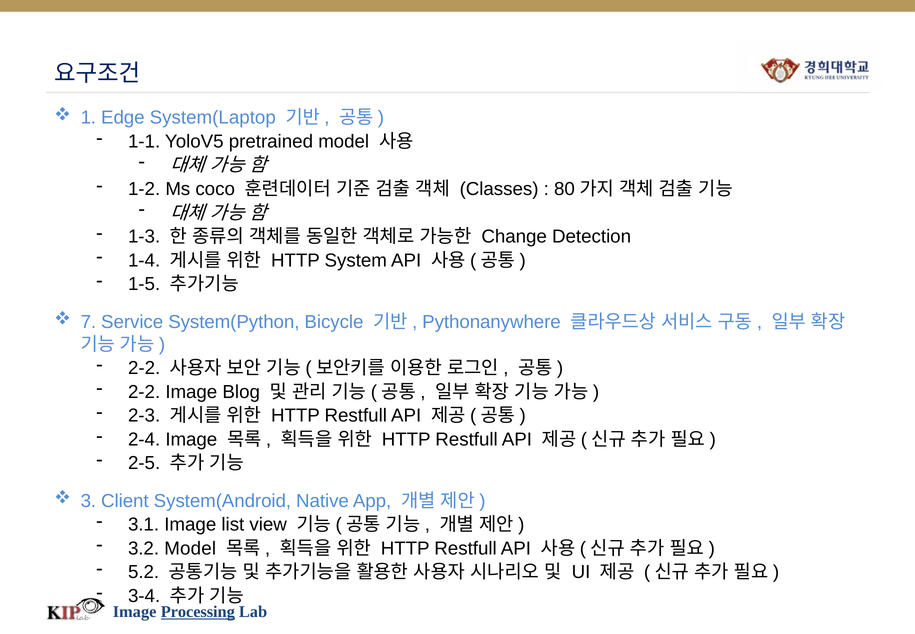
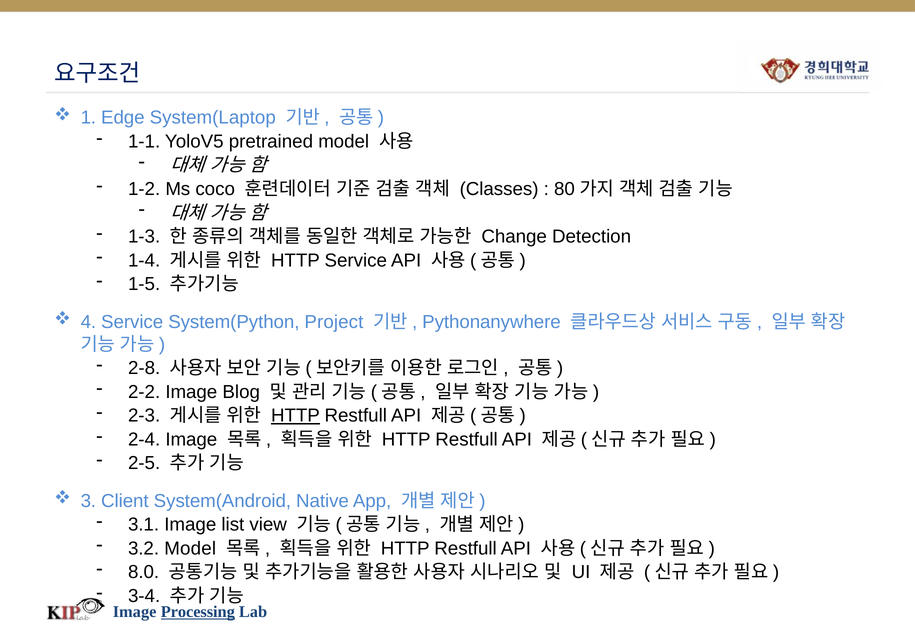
HTTP System: System -> Service (356, 260)
7: 7 -> 4 (88, 322)
Bicycle: Bicycle -> Project (334, 322)
2-2: 2-2 -> 2-8 (144, 368)
HTTP underline: none -> present (295, 415)
5.2: 5.2 -> 8.0 (144, 572)
